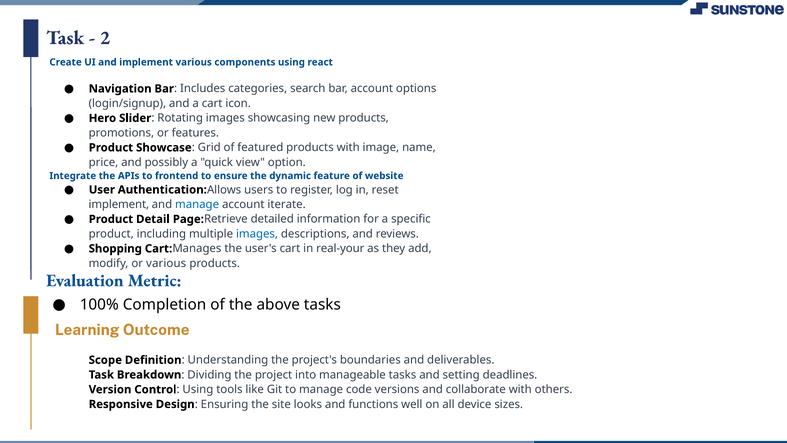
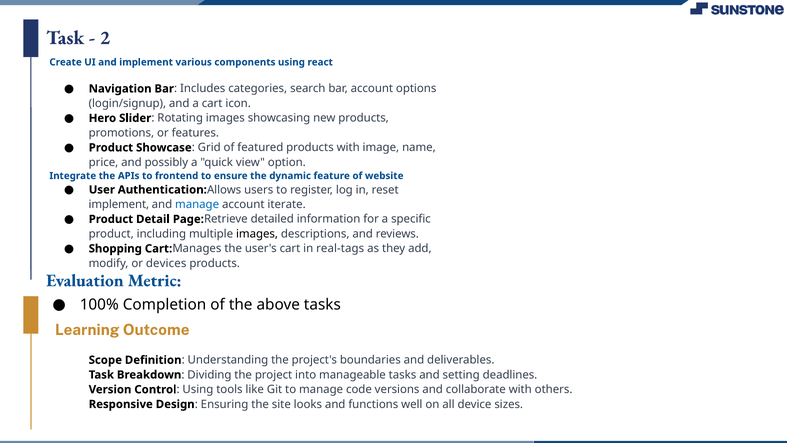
images colour: blue -> black (257, 234)
real-your: real-your -> real-tags (340, 248)
or various: various -> devices (166, 263)
